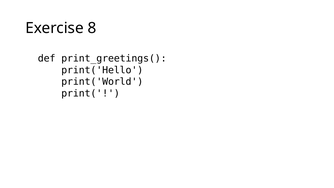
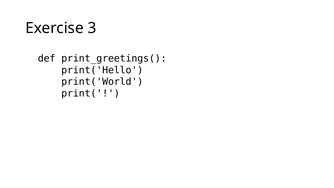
8: 8 -> 3 (92, 28)
